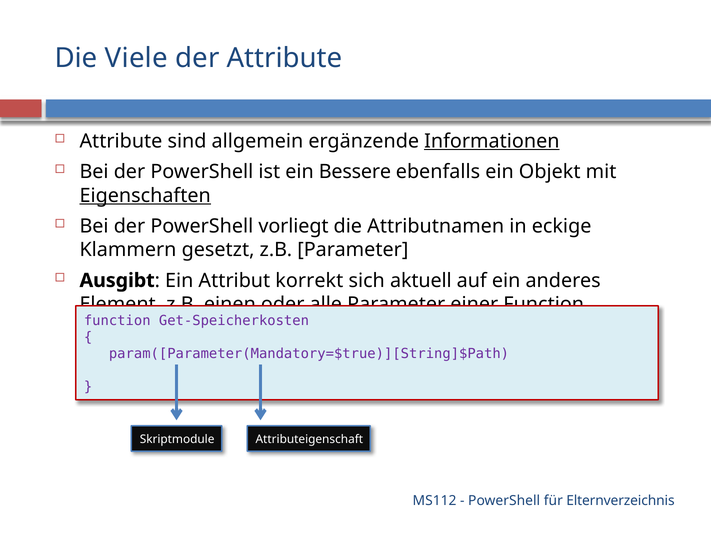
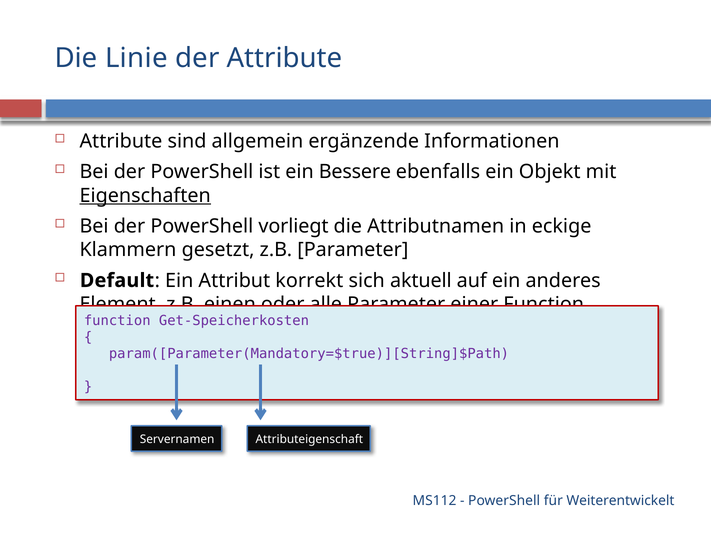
Viele: Viele -> Linie (136, 58)
Informationen underline: present -> none (492, 141)
Ausgibt: Ausgibt -> Default (117, 281)
Skriptmodule: Skriptmodule -> Servernamen (177, 440)
Elternverzeichnis: Elternverzeichnis -> Weiterentwickelt (620, 501)
